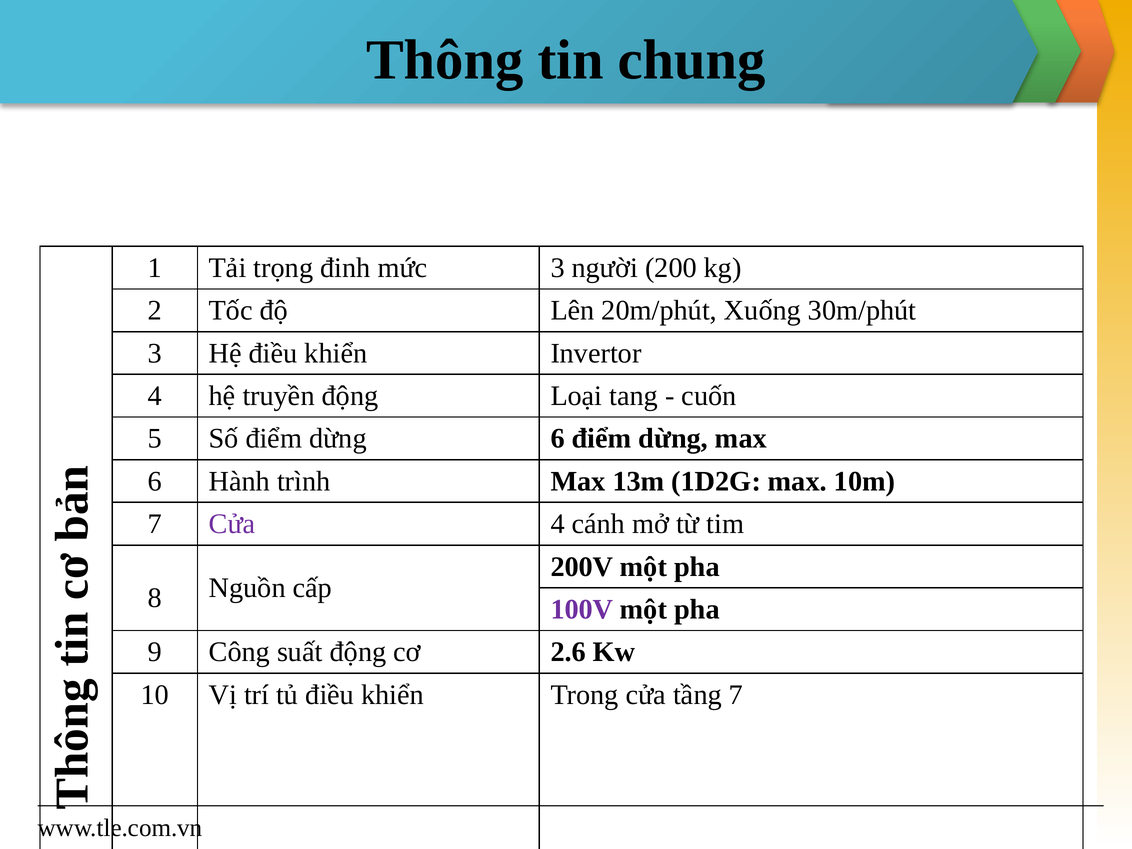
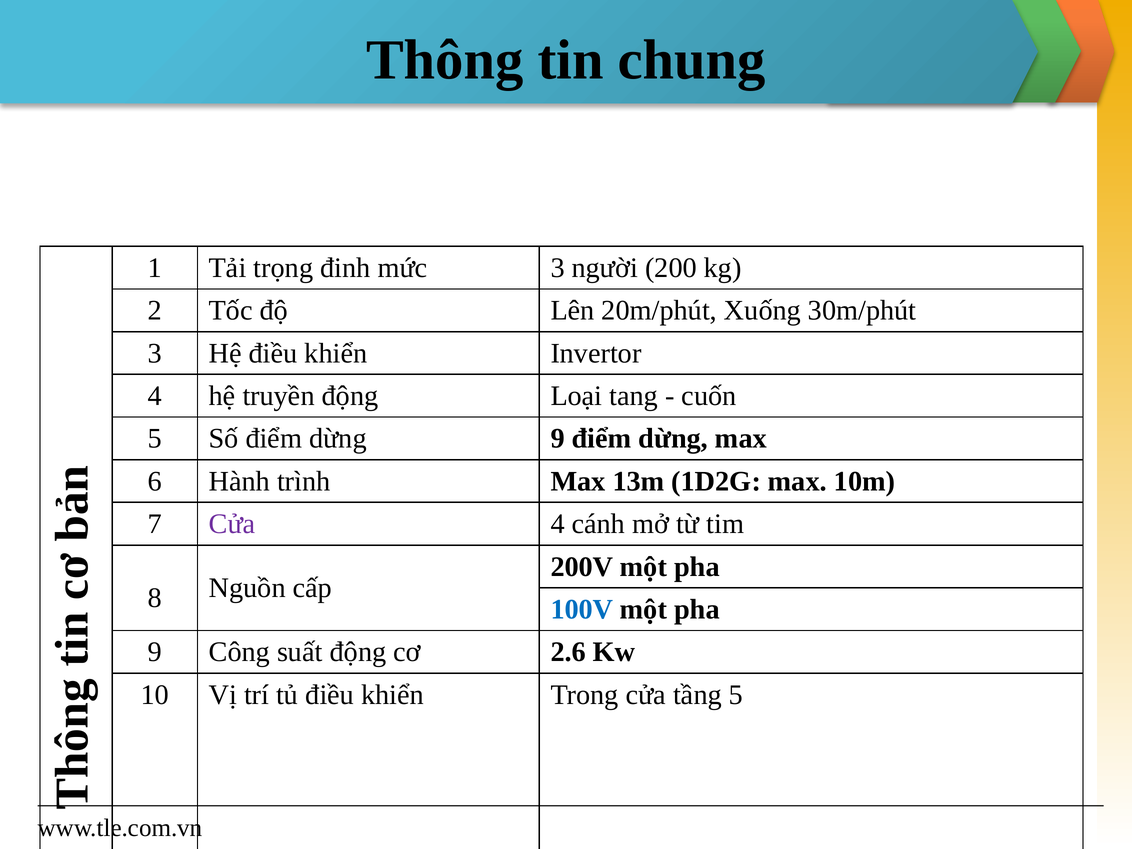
dừng 6: 6 -> 9 (558, 439)
100V colour: purple -> blue (582, 609)
tầng 7: 7 -> 5 (736, 695)
